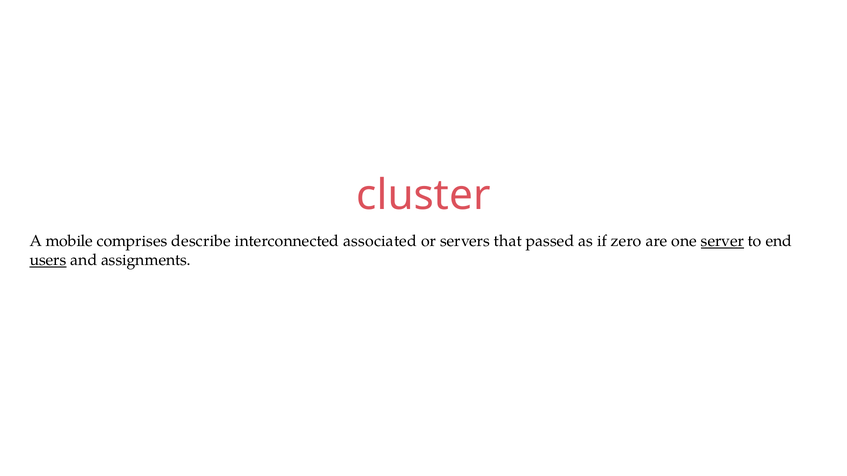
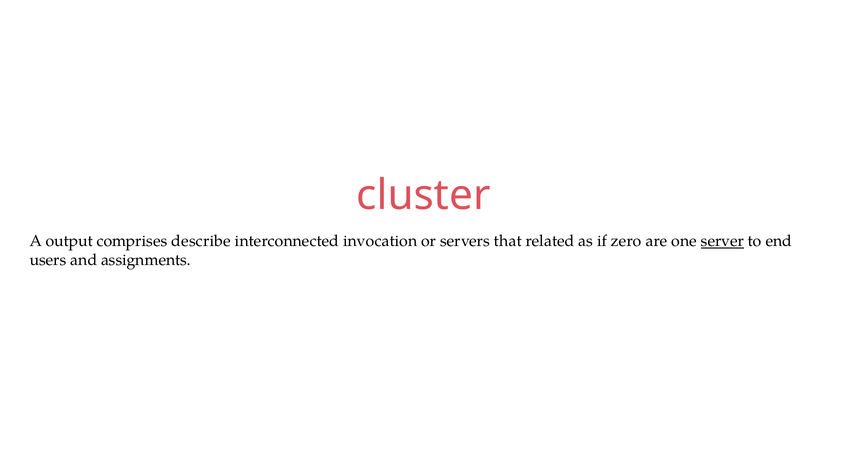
mobile: mobile -> output (69, 241)
associated: associated -> invocation (380, 241)
passed: passed -> related (550, 241)
users underline: present -> none (48, 260)
